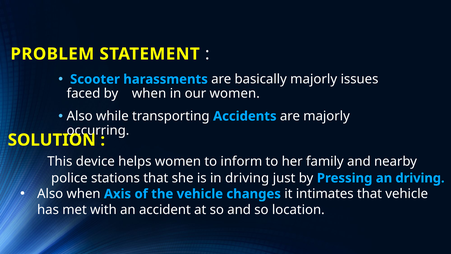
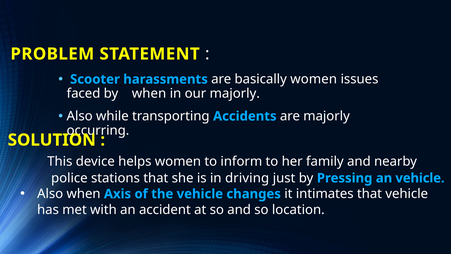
basically majorly: majorly -> women (314, 79)
our women: women -> majorly (235, 93)
an driving: driving -> vehicle (420, 178)
